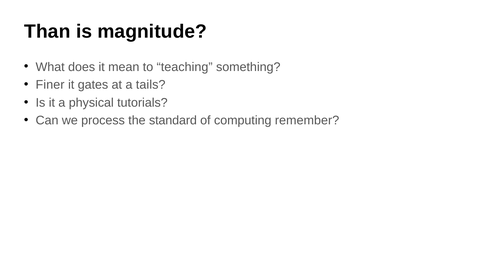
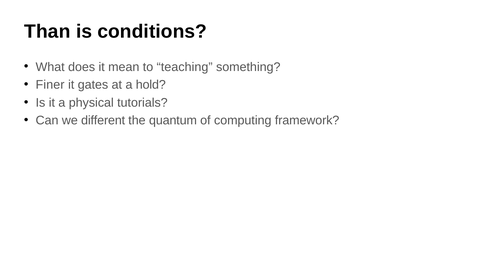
magnitude: magnitude -> conditions (152, 32)
tails: tails -> hold (151, 85)
process: process -> different (103, 120)
standard: standard -> quantum (173, 120)
remember: remember -> framework (307, 120)
